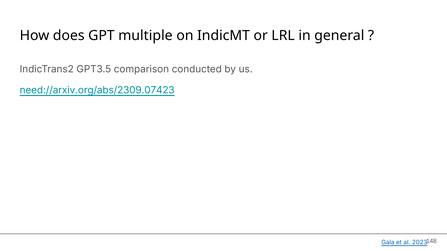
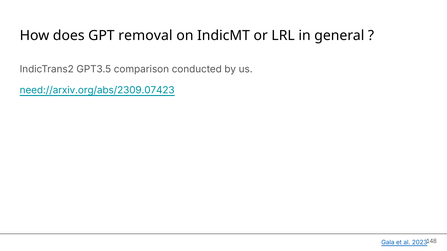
multiple: multiple -> removal (145, 36)
